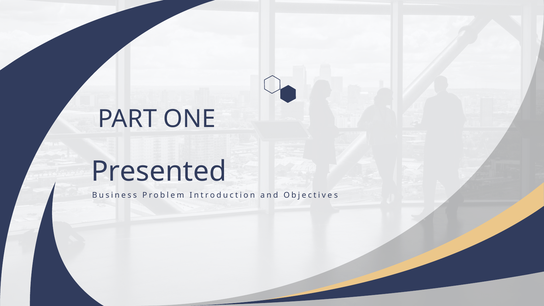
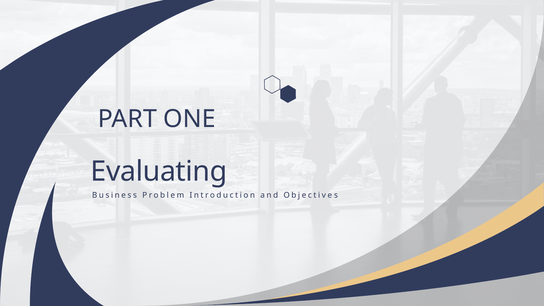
Presented: Presented -> Evaluating (159, 172)
